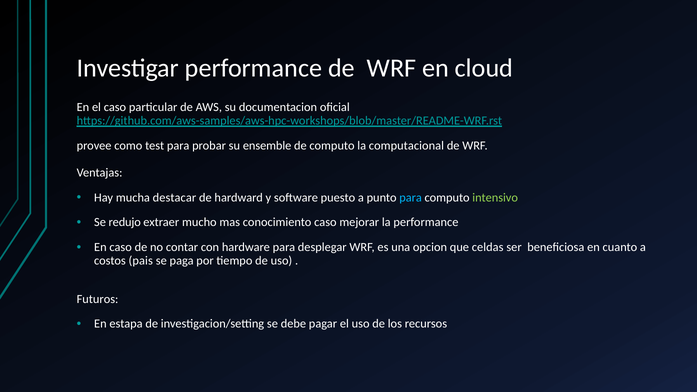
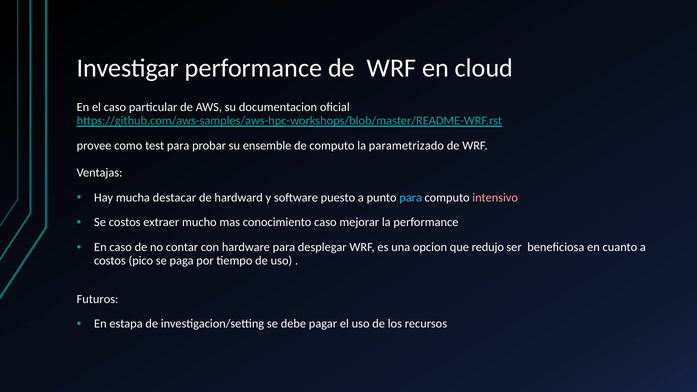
computacional: computacional -> parametrizado (406, 146)
intensivo colour: light green -> pink (495, 198)
Se redujo: redujo -> costos (125, 222)
celdas: celdas -> redujo (488, 247)
pais: pais -> pico (141, 261)
